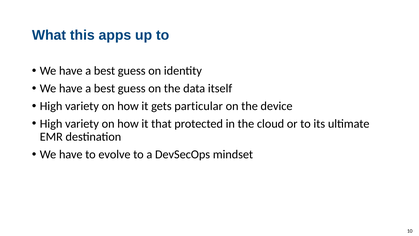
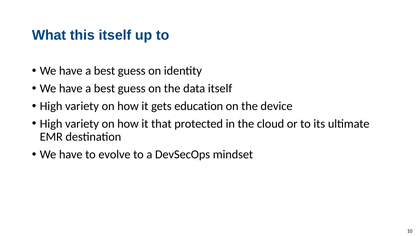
this apps: apps -> itself (115, 35)
particular: particular -> education (199, 106)
